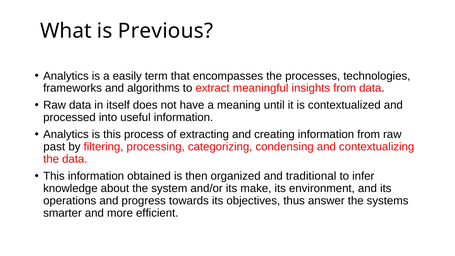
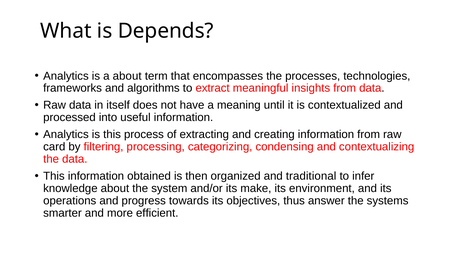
Previous: Previous -> Depends (166, 31)
a easily: easily -> about (127, 76)
past: past -> card (54, 147)
